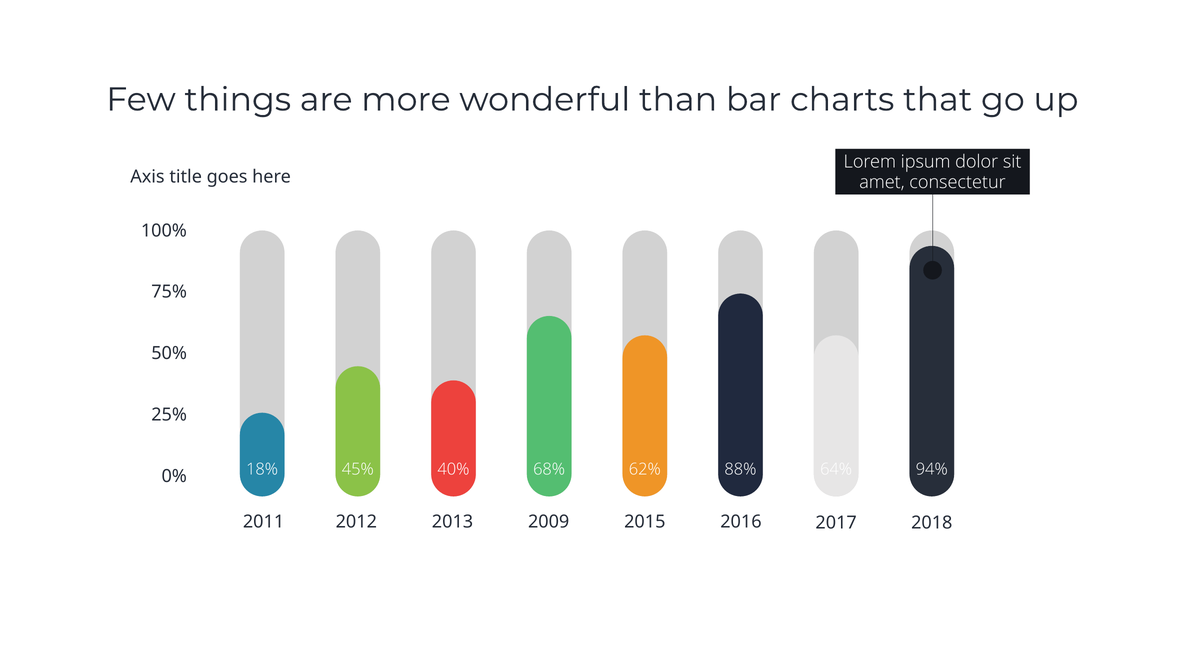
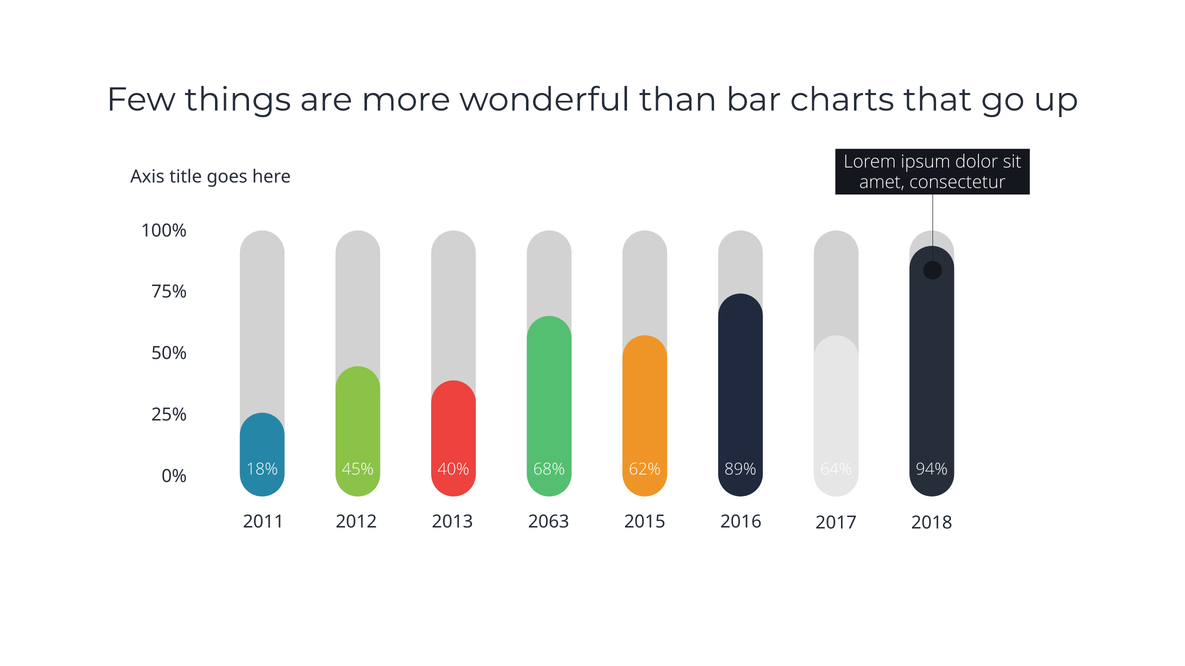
88%: 88% -> 89% (740, 470)
2009: 2009 -> 2063 (549, 522)
